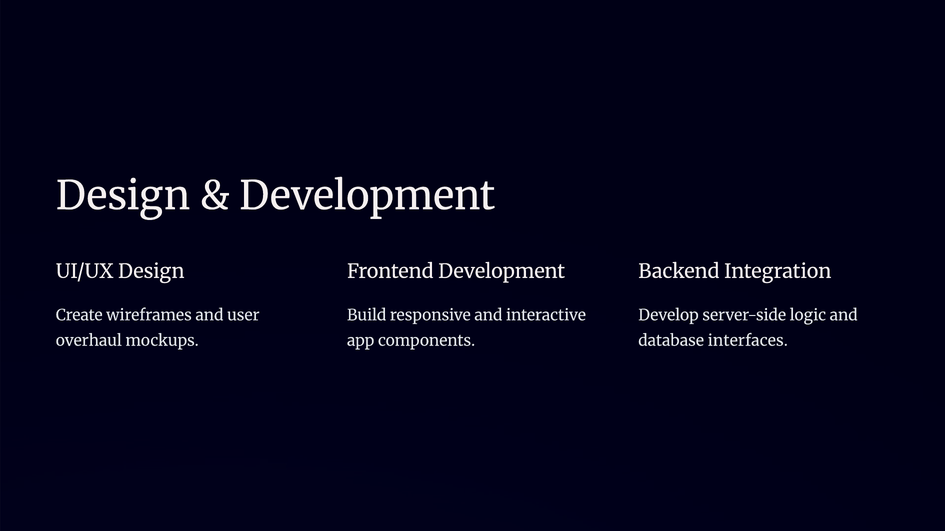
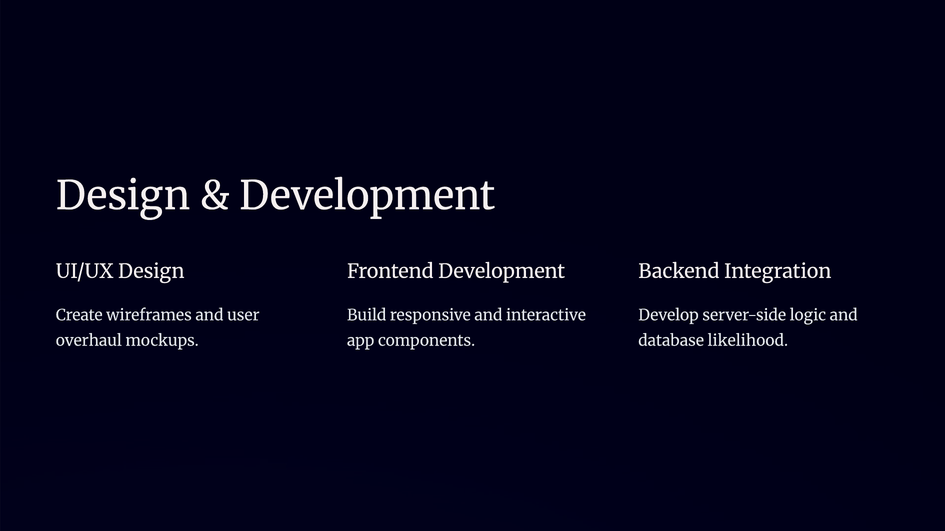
interfaces: interfaces -> likelihood (748, 341)
